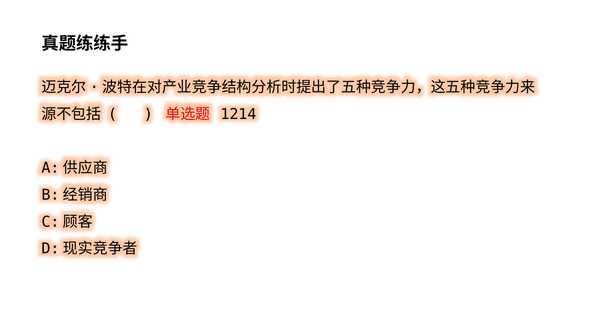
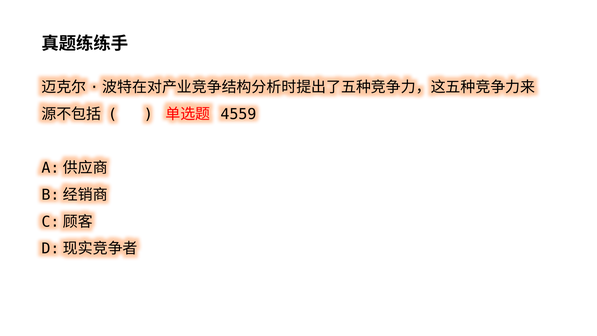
1214: 1214 -> 4559 (238, 114)
